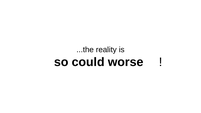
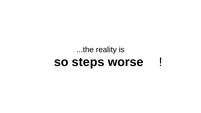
could: could -> steps (88, 62)
